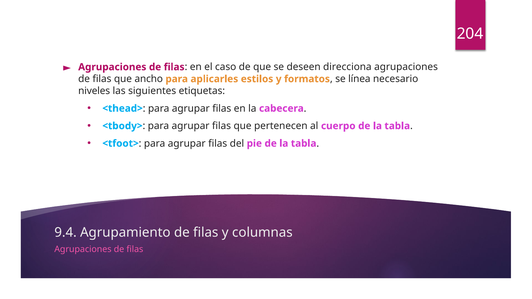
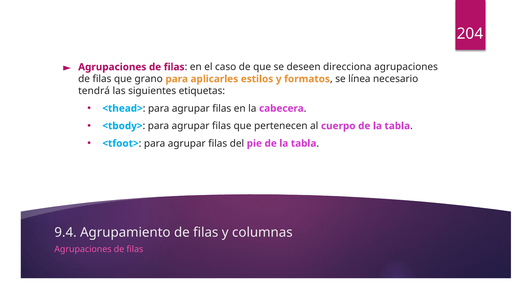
ancho: ancho -> grano (149, 79)
niveles: niveles -> tendrá (94, 91)
